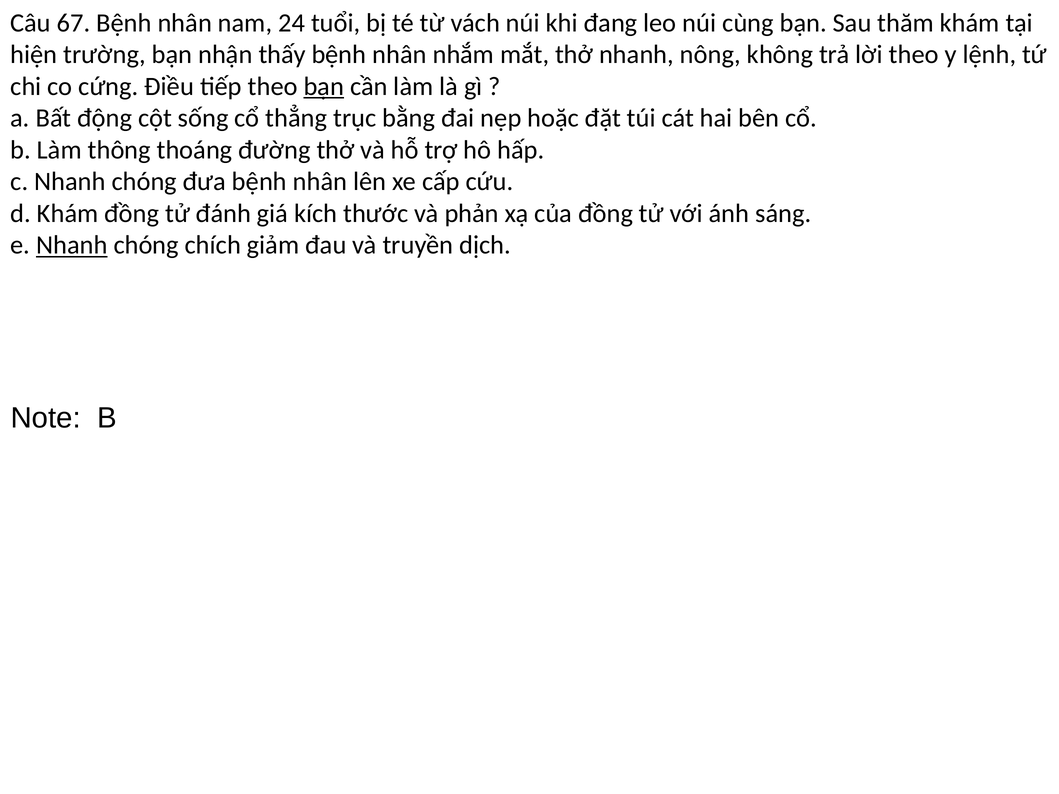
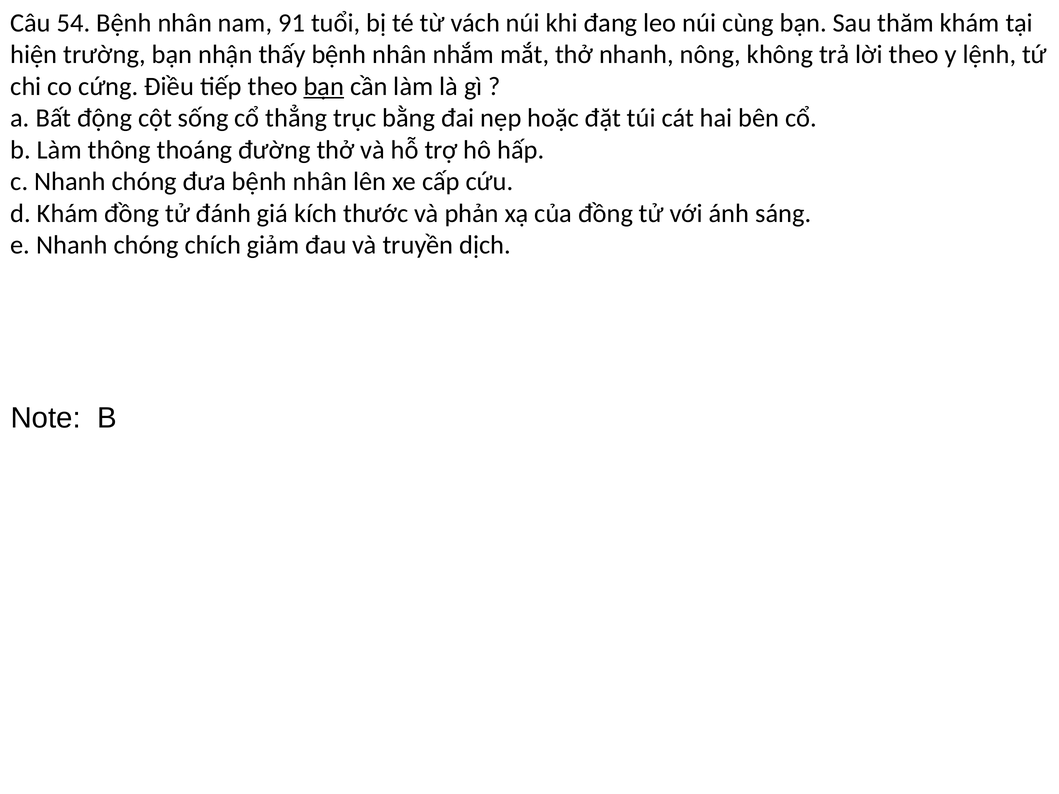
67: 67 -> 54 (74, 23)
24: 24 -> 91 (292, 23)
Nhanh underline: present -> none (72, 245)
